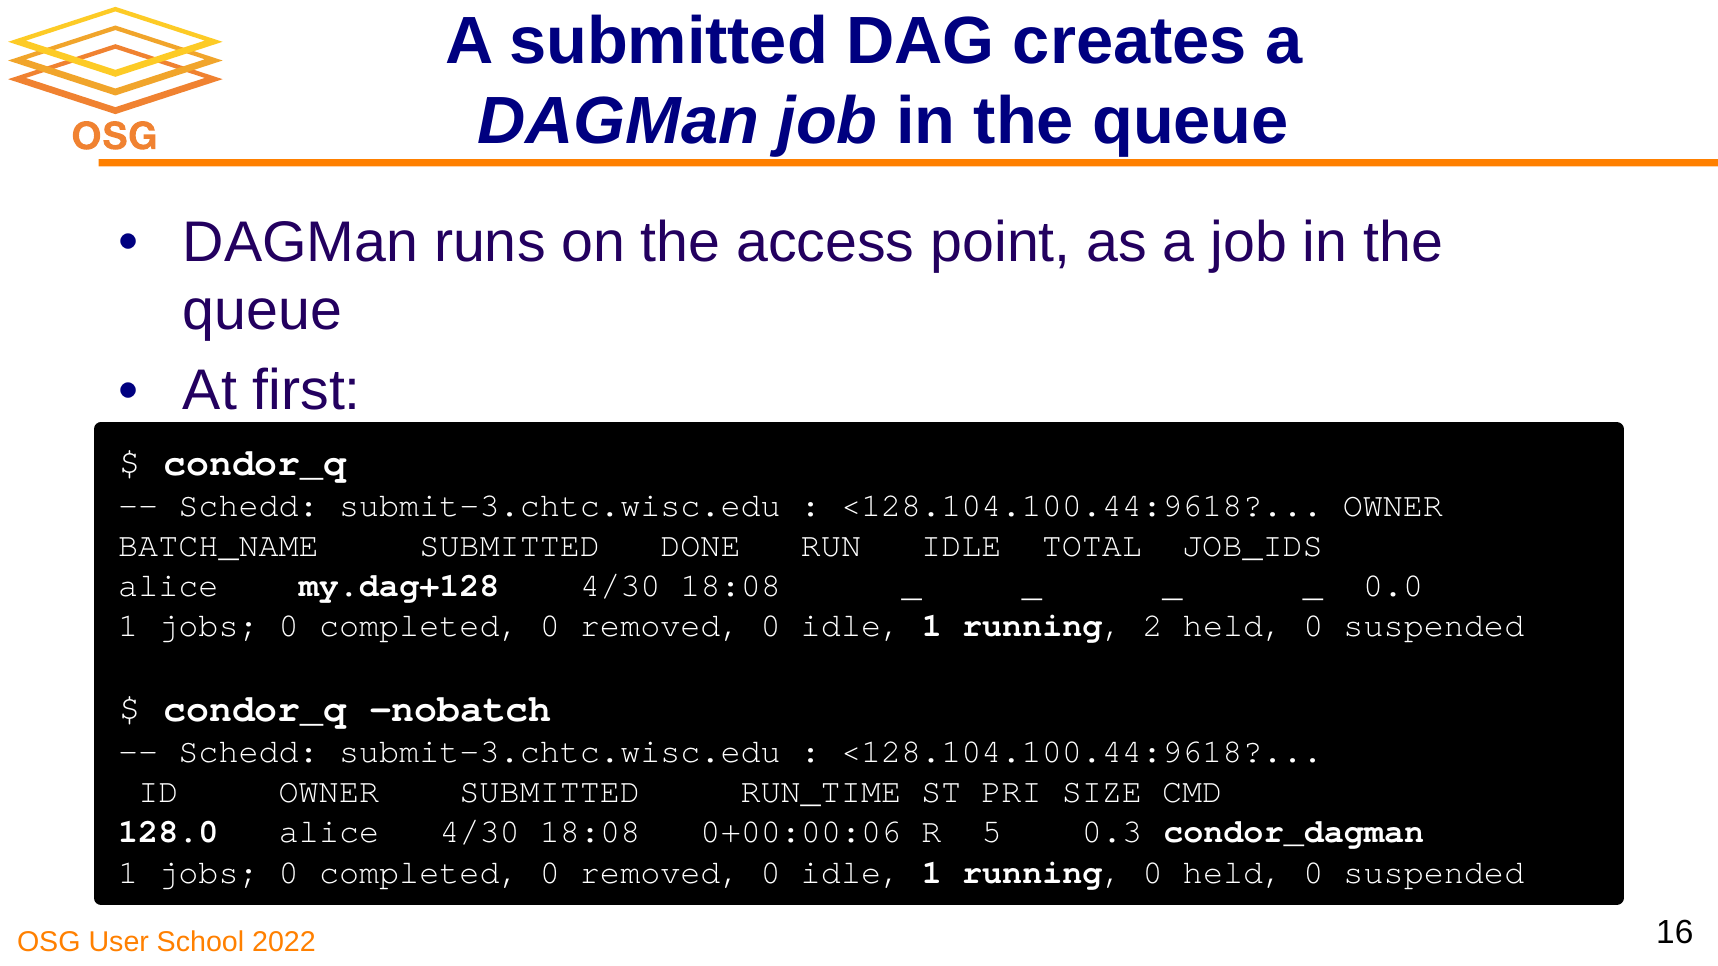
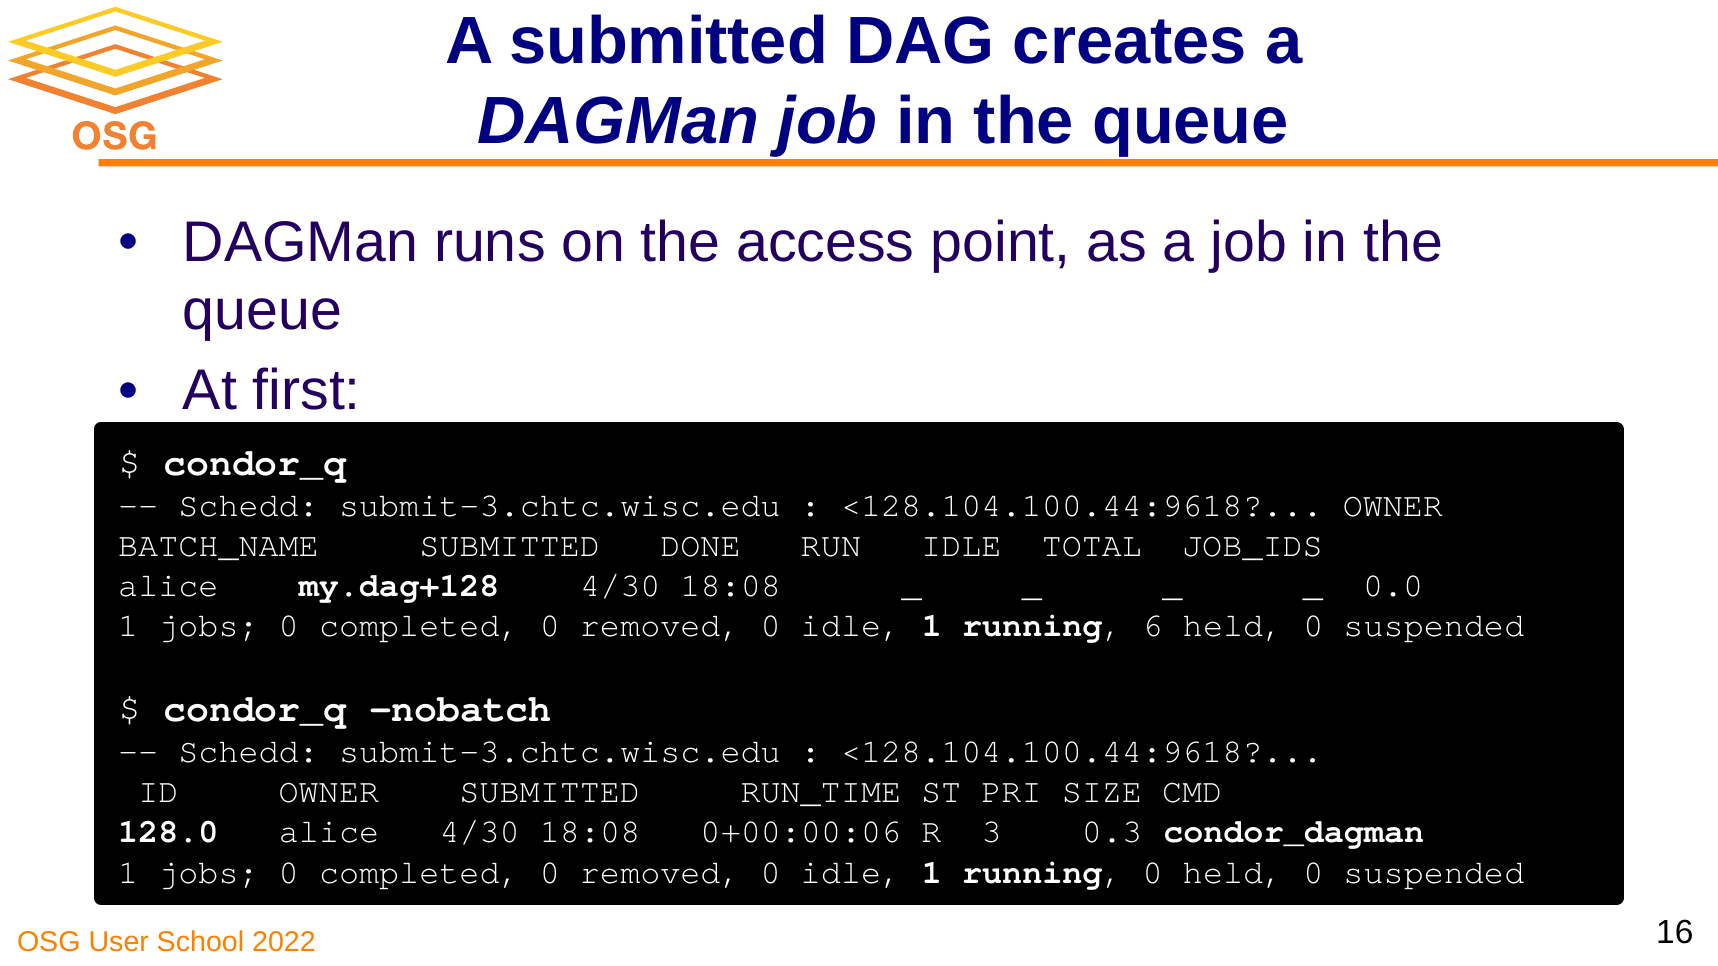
2: 2 -> 6 (1153, 626)
5: 5 -> 3 (992, 832)
